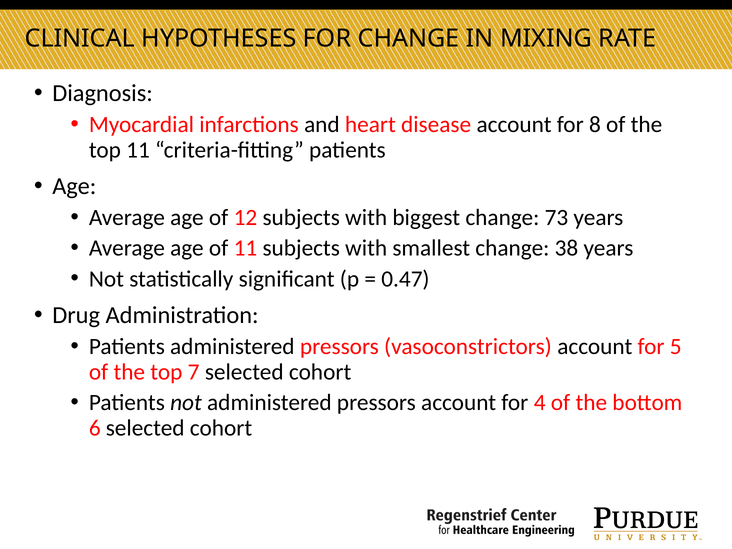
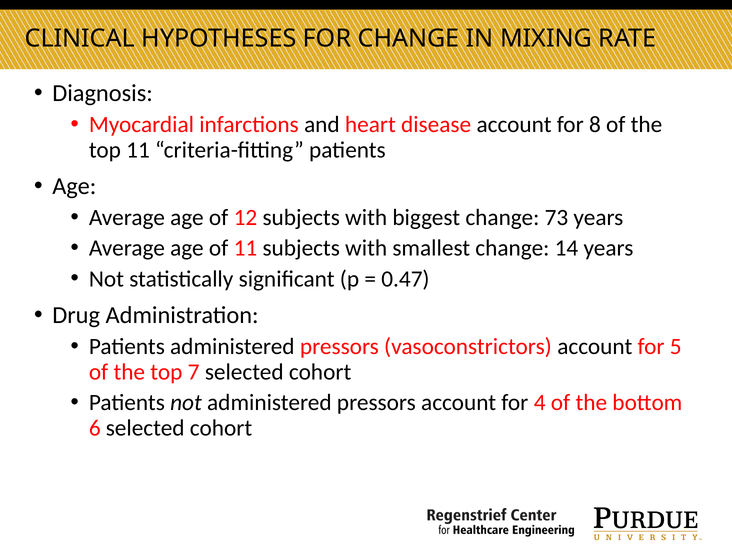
38: 38 -> 14 (566, 248)
